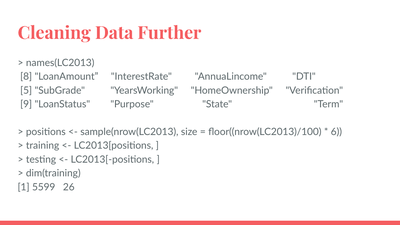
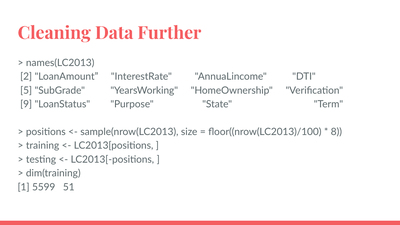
8: 8 -> 2 (26, 77)
6: 6 -> 8 (336, 132)
26: 26 -> 51 (69, 187)
